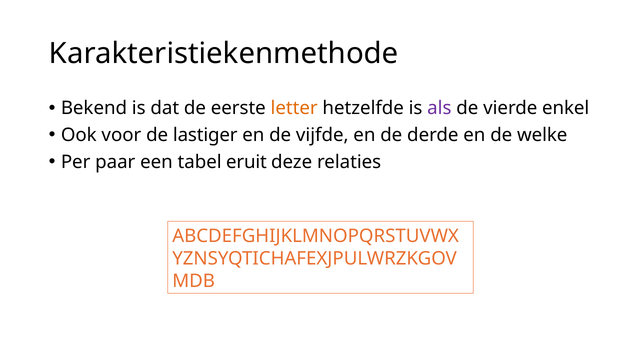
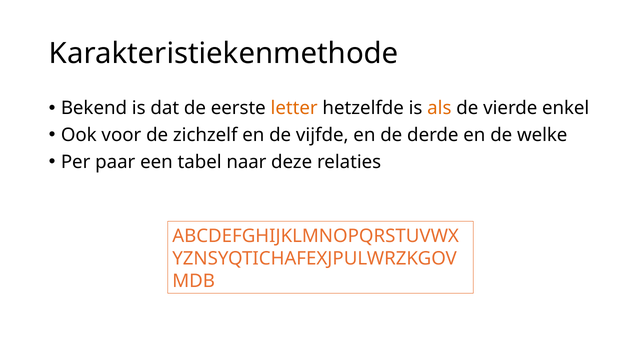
als colour: purple -> orange (439, 108)
lastiger: lastiger -> zichzelf (205, 135)
eruit: eruit -> naar (246, 162)
